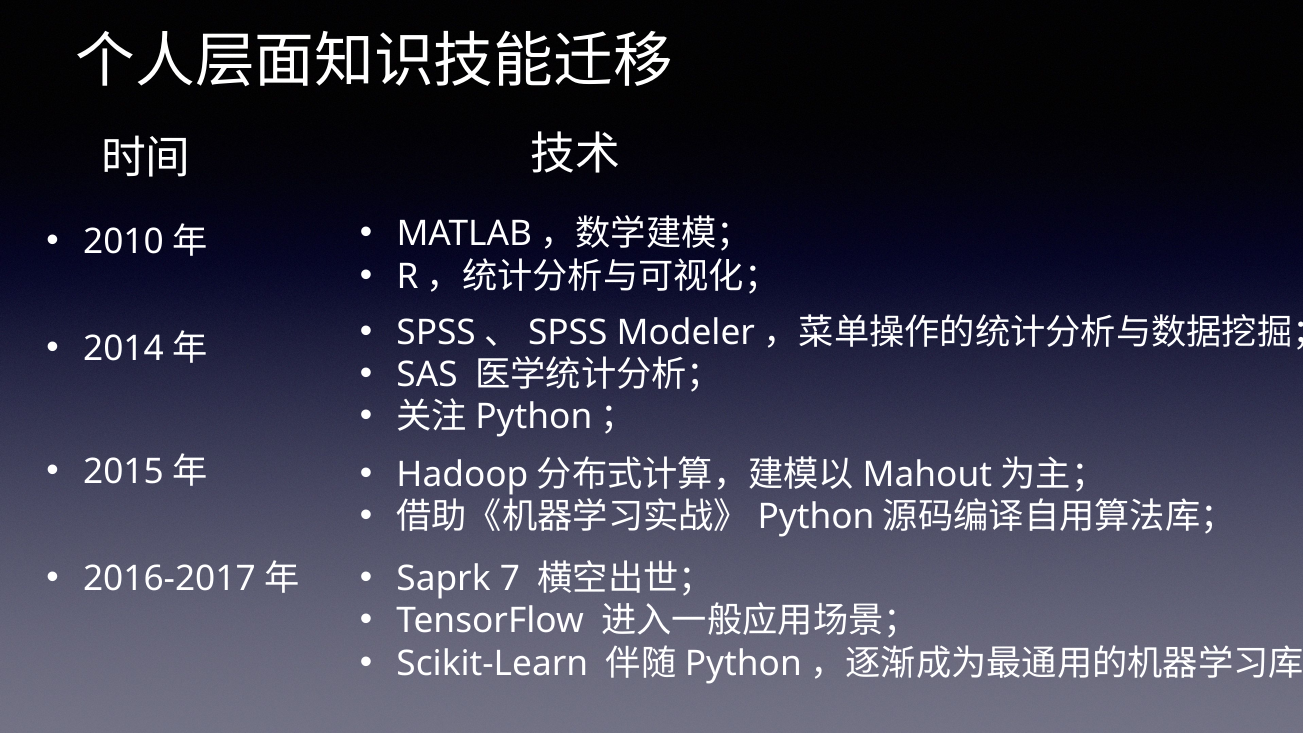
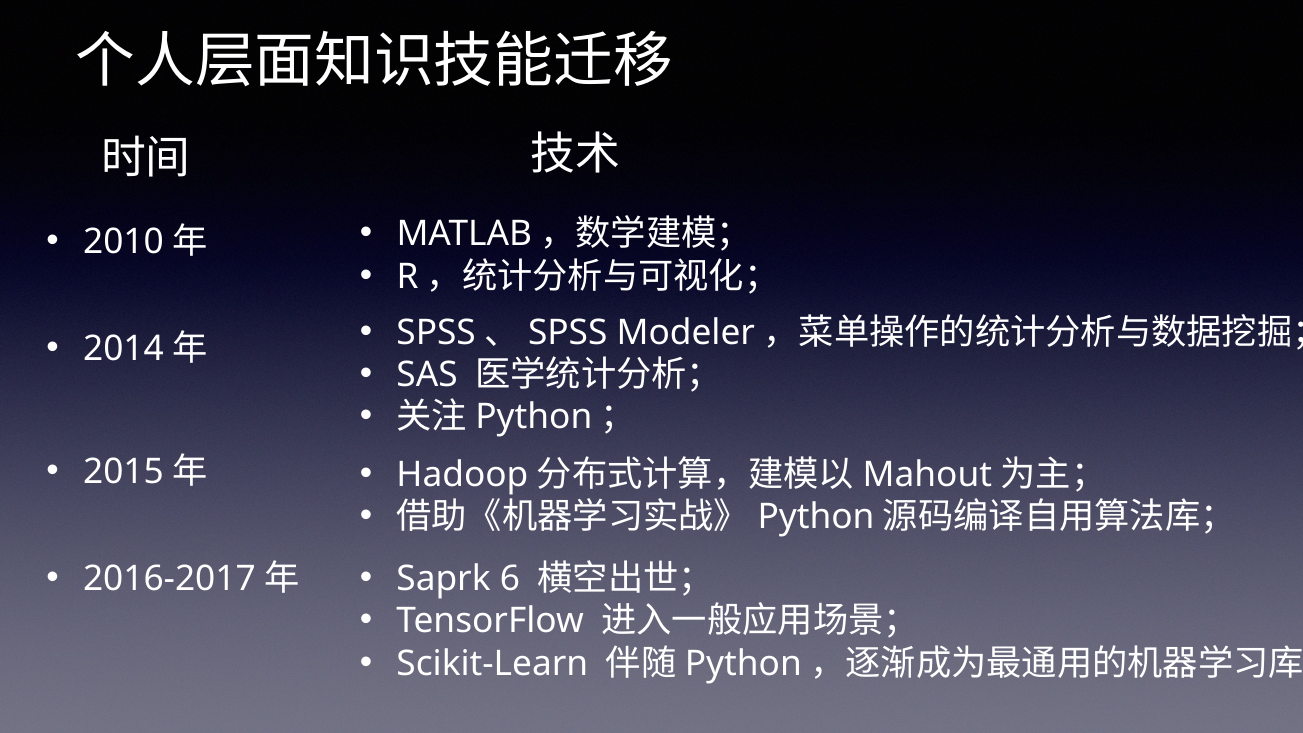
7: 7 -> 6 (510, 579)
